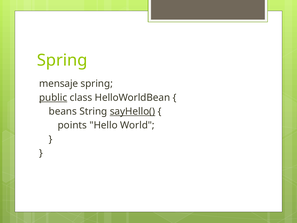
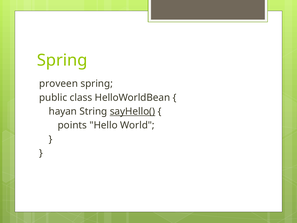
mensaje: mensaje -> proveen (59, 84)
public underline: present -> none (53, 97)
beans: beans -> hayan (63, 111)
